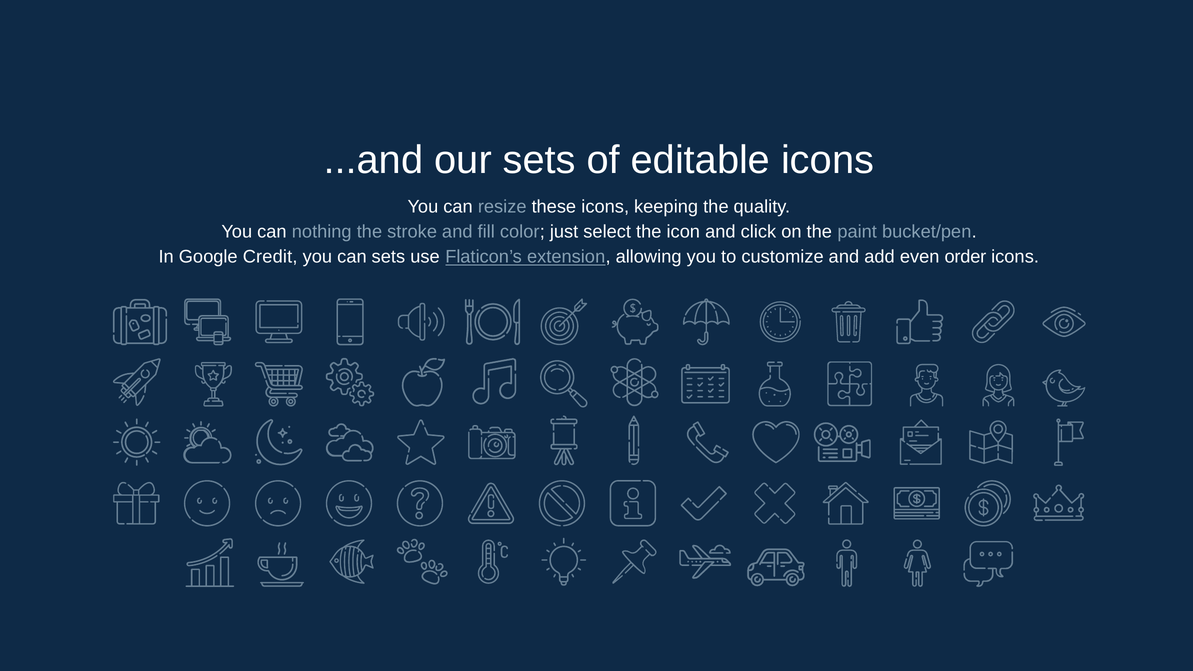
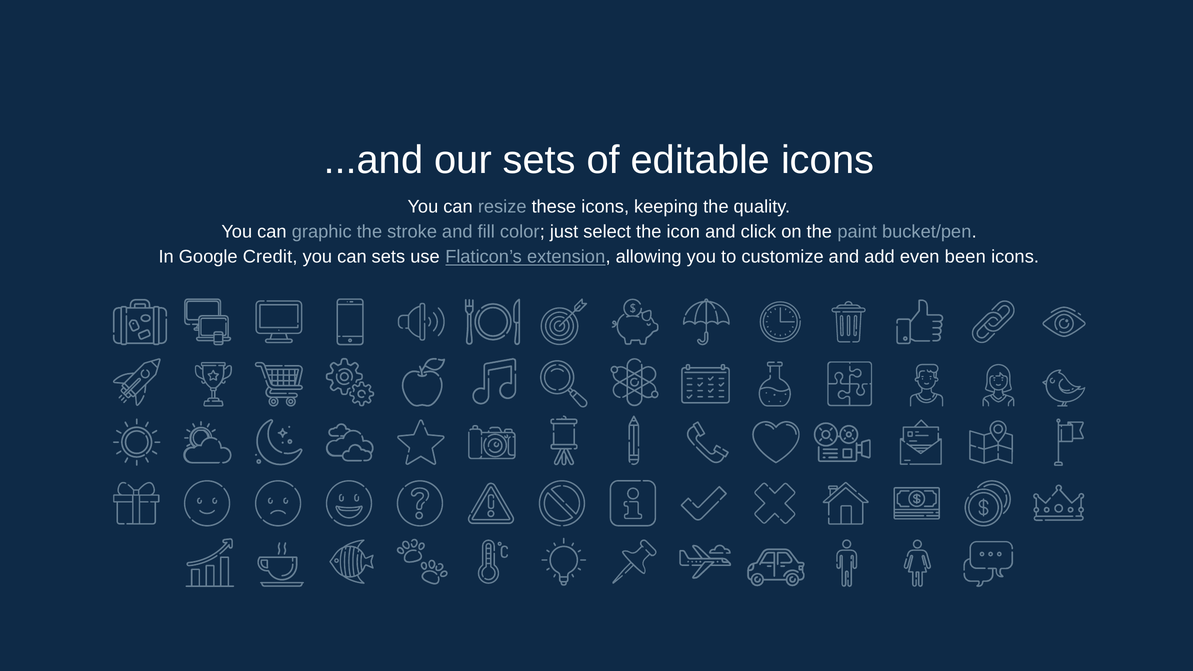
nothing: nothing -> graphic (322, 232)
order: order -> been (965, 257)
